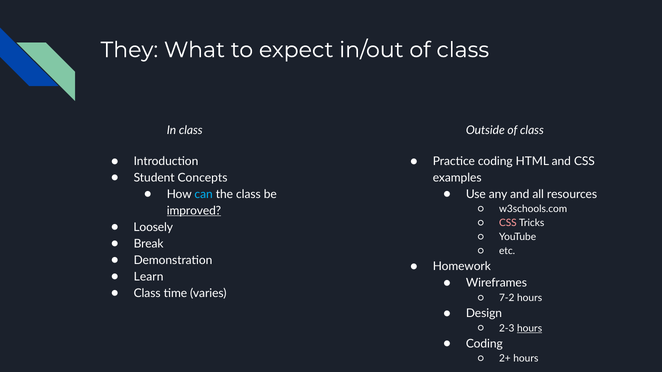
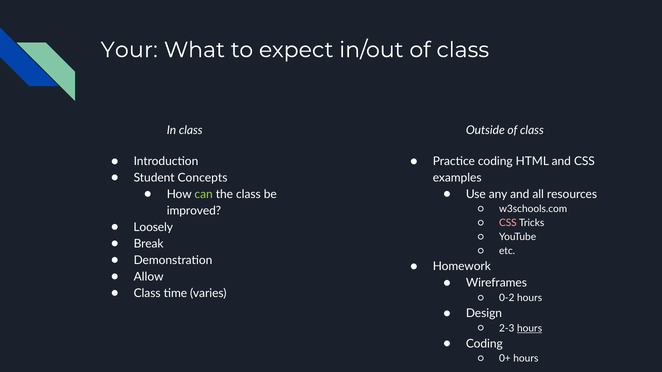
They: They -> Your (129, 50)
can colour: light blue -> light green (204, 194)
improved underline: present -> none (194, 211)
Learn: Learn -> Allow (149, 277)
7-2: 7-2 -> 0-2 (507, 298)
2+: 2+ -> 0+ (505, 359)
